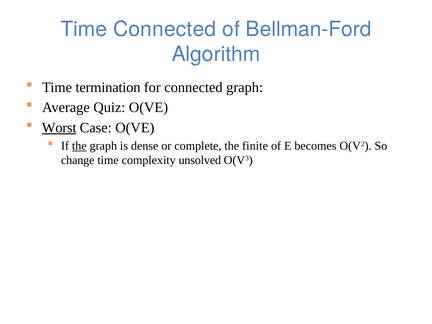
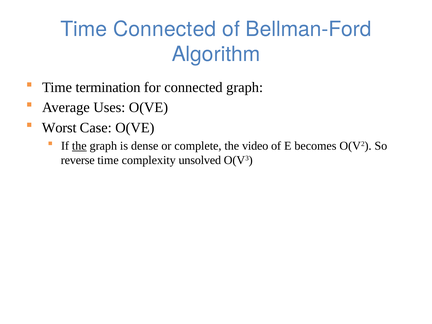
Quiz: Quiz -> Uses (109, 108)
Worst underline: present -> none (59, 128)
finite: finite -> video (255, 146)
change: change -> reverse (78, 160)
